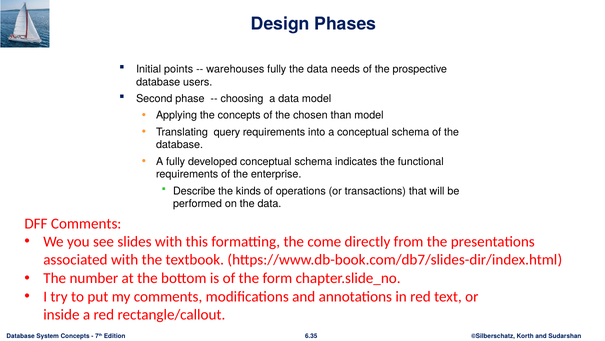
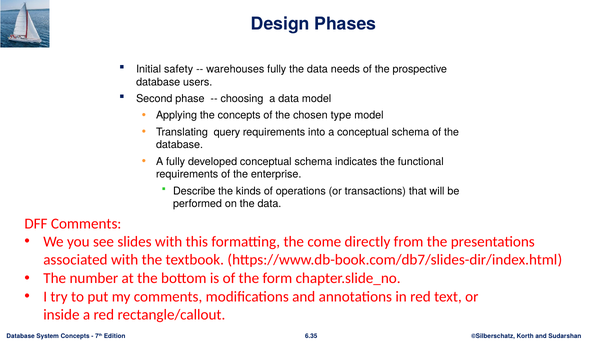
points: points -> safety (179, 69)
than: than -> type (341, 115)
